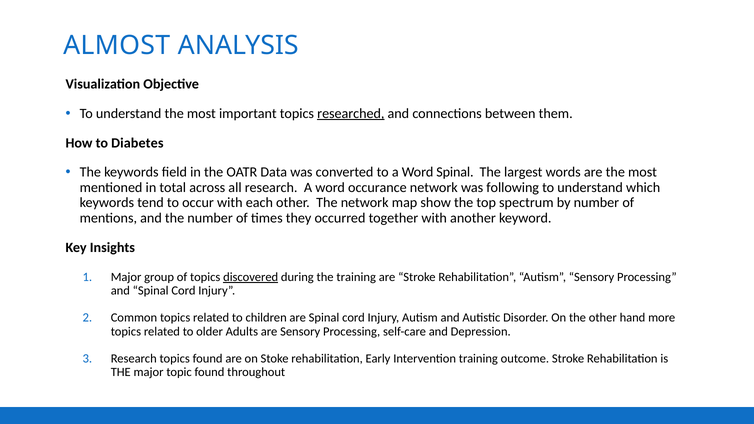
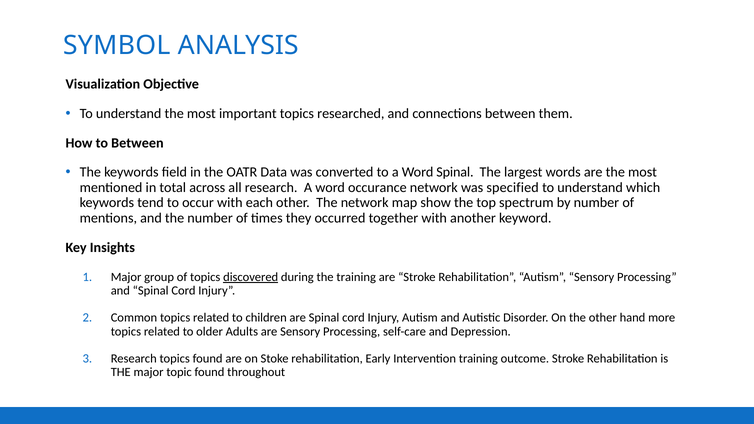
ALMOST: ALMOST -> SYMBOL (117, 45)
researched underline: present -> none (351, 114)
to Diabetes: Diabetes -> Between (137, 143)
following: following -> specified (513, 188)
